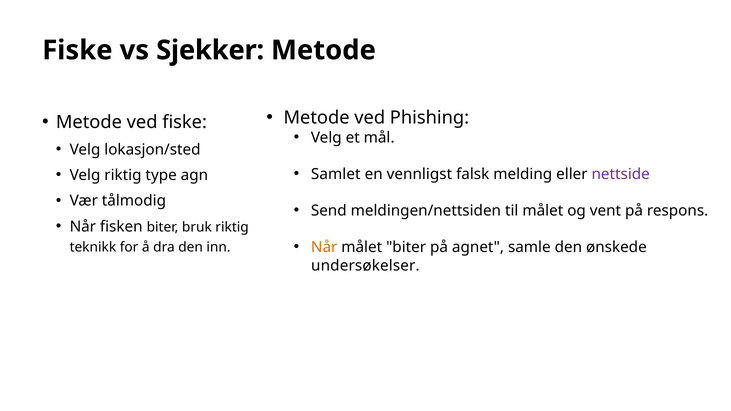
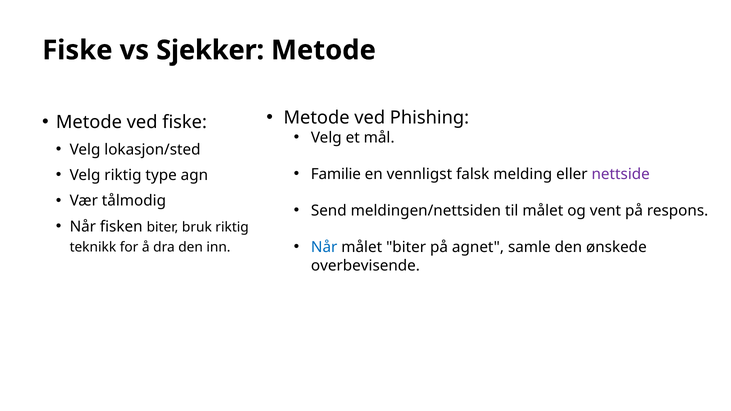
Samlet: Samlet -> Familie (336, 174)
Når colour: orange -> blue (324, 247)
undersøkelser: undersøkelser -> overbevisende (365, 266)
